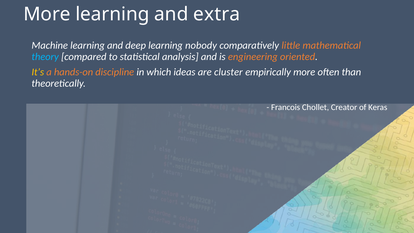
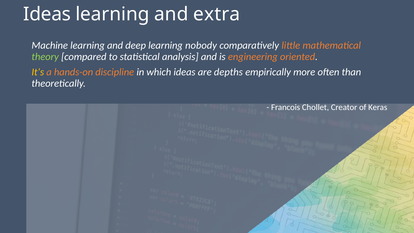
More: More -> Ideas (47, 14)
theory colour: light blue -> light green (45, 57)
cluster: cluster -> depths (228, 72)
